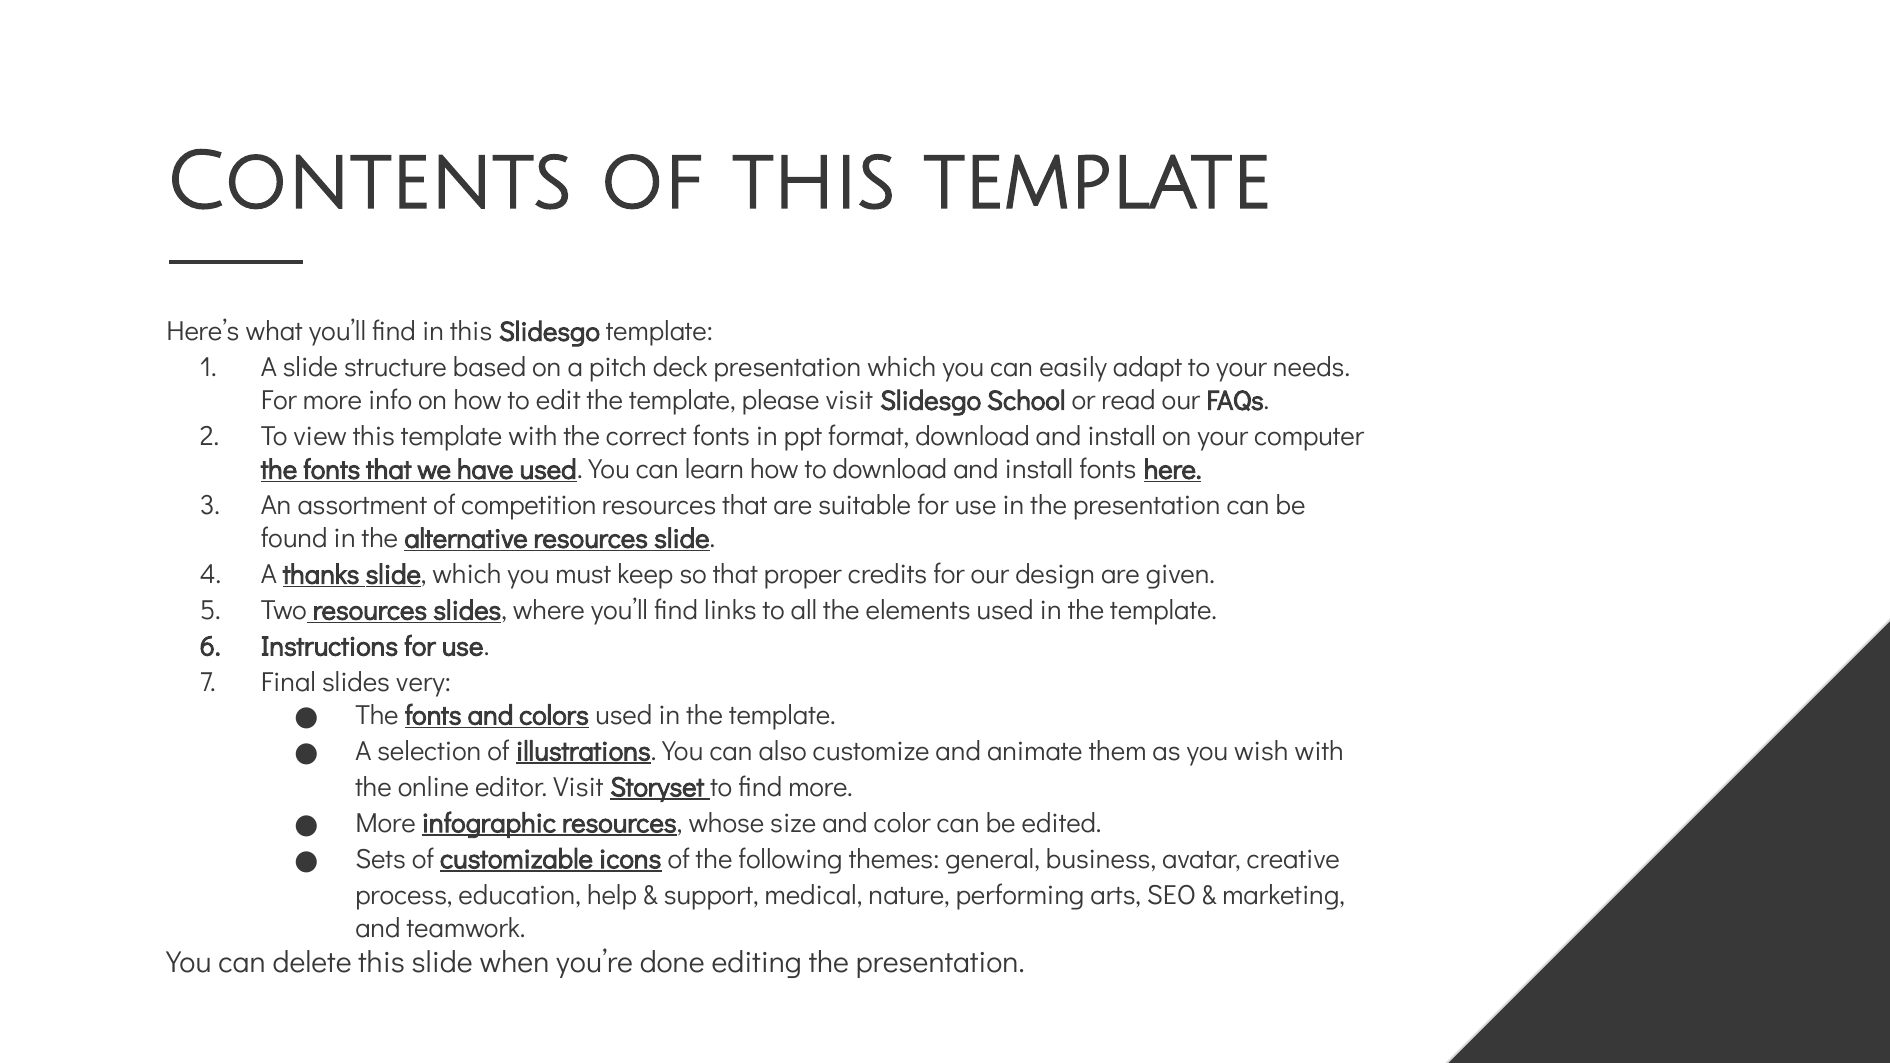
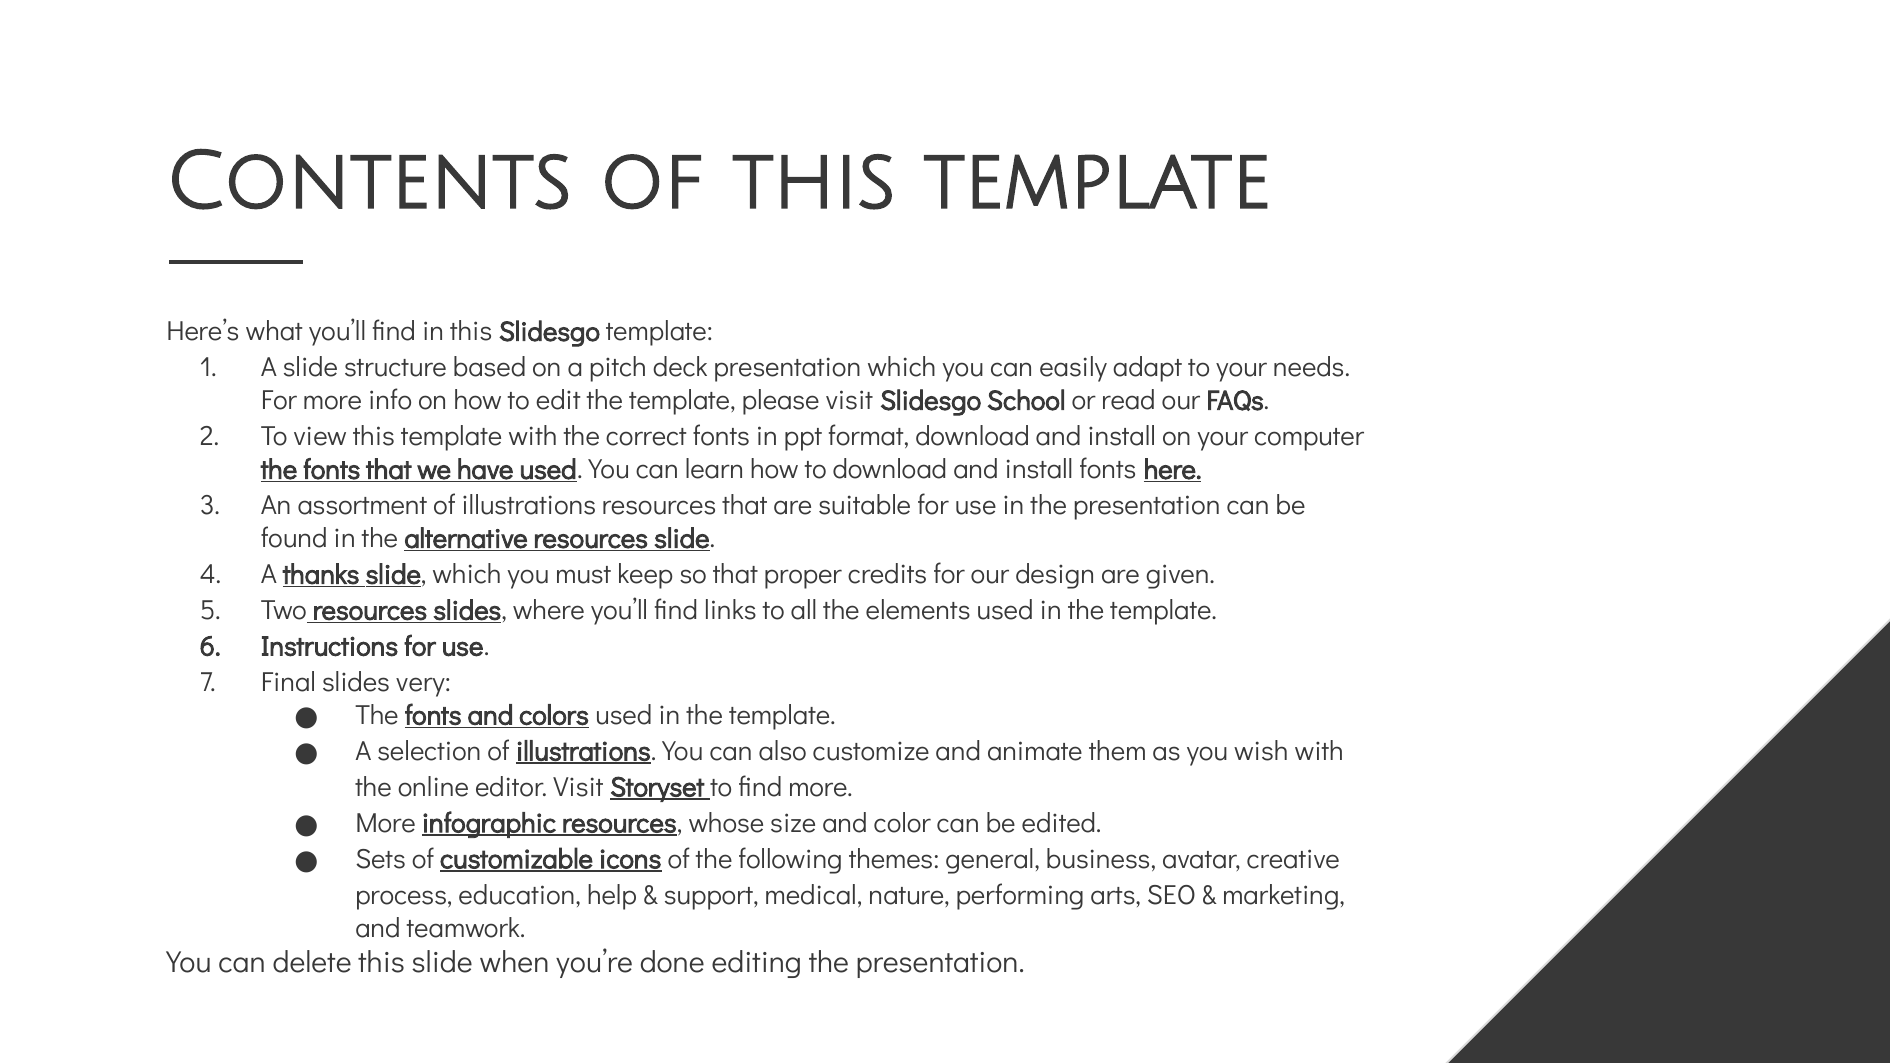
assortment of competition: competition -> illustrations (529, 506)
